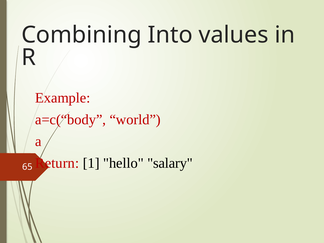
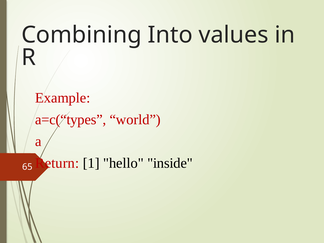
a=c(“body: a=c(“body -> a=c(“types (71, 120)
salary: salary -> inside (170, 163)
